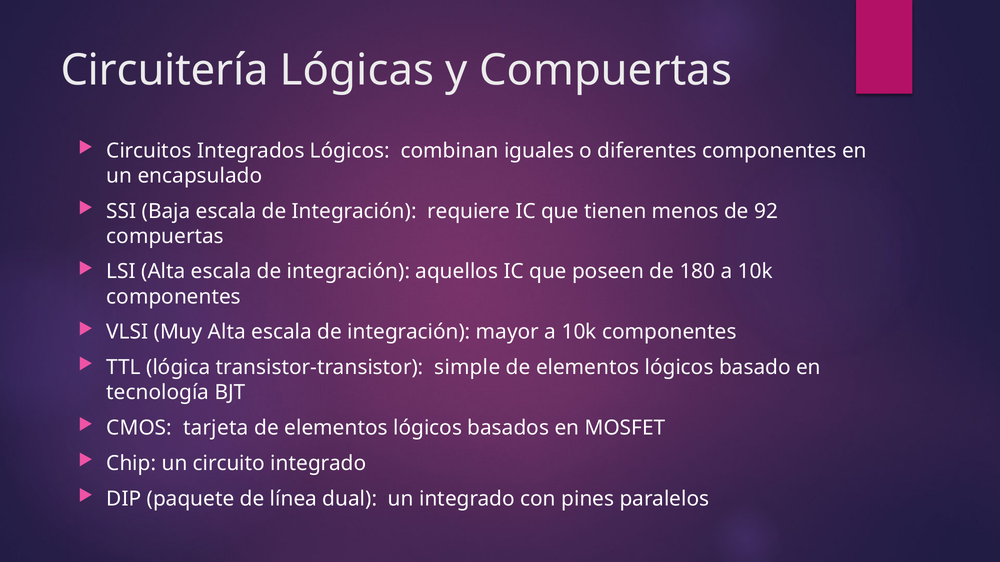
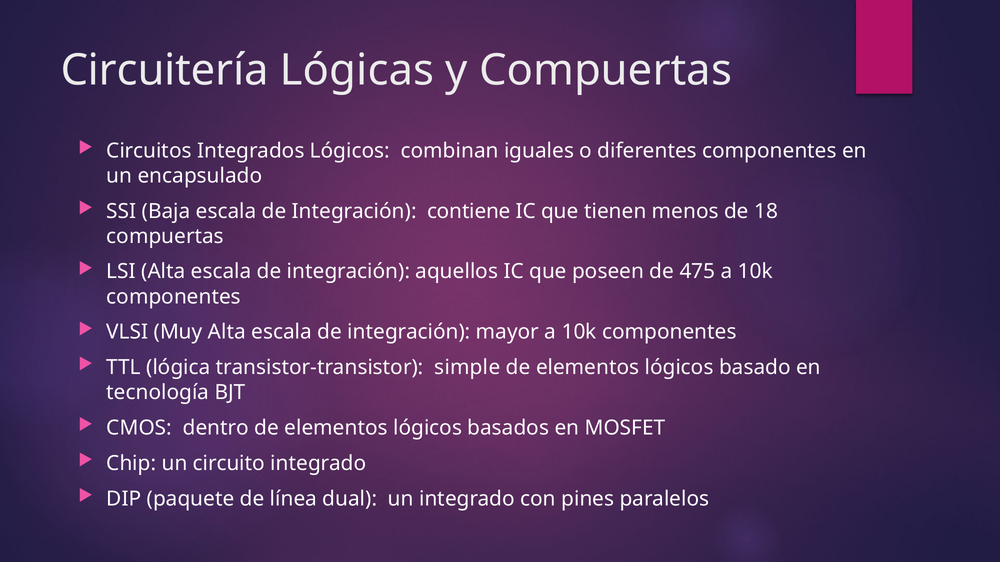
requiere: requiere -> contiene (469, 211)
92: 92 -> 18 (766, 211)
180: 180 -> 475 (697, 272)
tarjeta: tarjeta -> dentro (216, 428)
